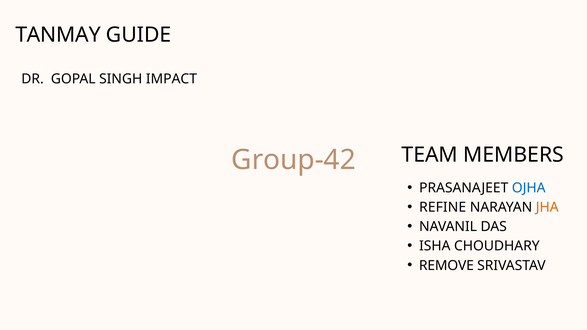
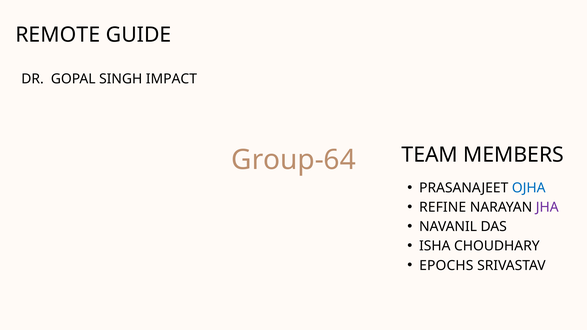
TANMAY: TANMAY -> REMOTE (58, 35)
Group-42: Group-42 -> Group-64 (294, 160)
JHA colour: orange -> purple (547, 207)
REMOVE: REMOVE -> EPOCHS (446, 266)
